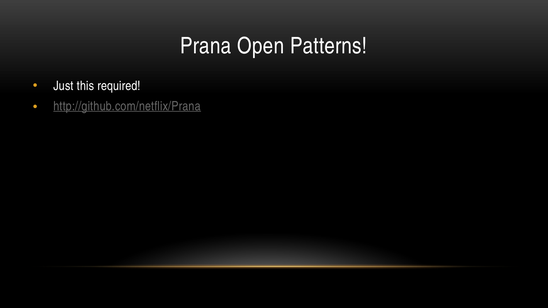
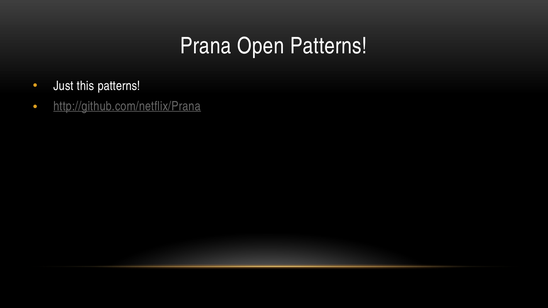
this required: required -> patterns (119, 86)
